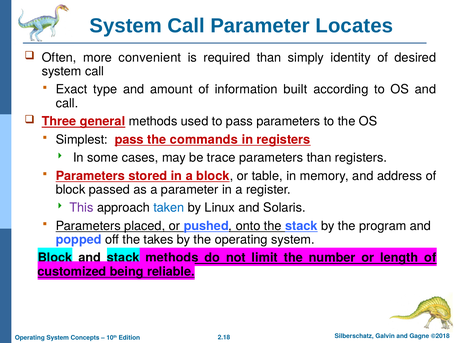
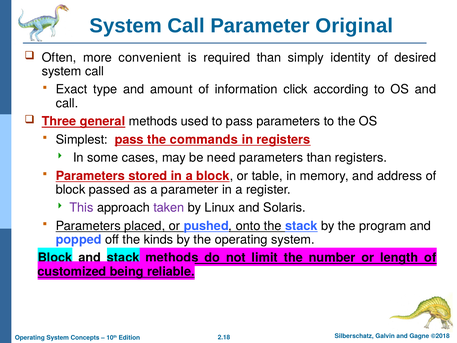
Locates: Locates -> Original (354, 26)
built: built -> click (296, 89)
trace: trace -> need (221, 158)
taken colour: blue -> purple (169, 208)
takes: takes -> kinds (158, 239)
